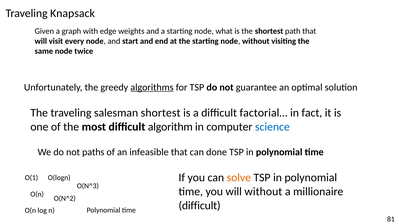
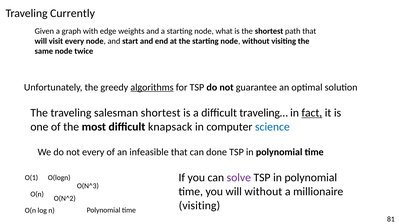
Knapsack: Knapsack -> Currently (73, 13)
factorial…: factorial… -> traveling… (264, 113)
fact underline: none -> present (312, 113)
algorithm: algorithm -> knapsack (170, 127)
not paths: paths -> every (93, 152)
solve colour: orange -> purple (239, 178)
difficult: difficult -> visiting (199, 206)
